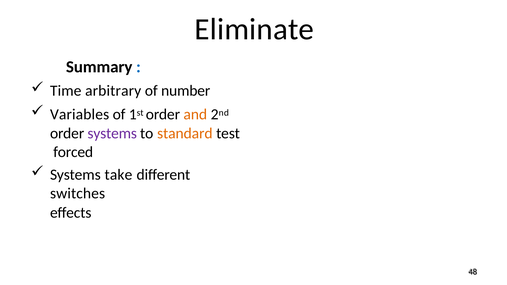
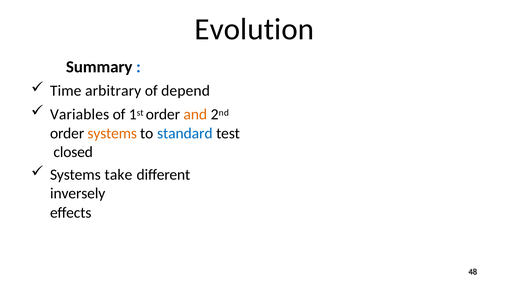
Eliminate: Eliminate -> Evolution (254, 29)
number: number -> depend (186, 91)
systems colour: purple -> orange (112, 133)
standard colour: orange -> blue (185, 133)
forced: forced -> closed (73, 152)
switches: switches -> inversely (78, 193)
